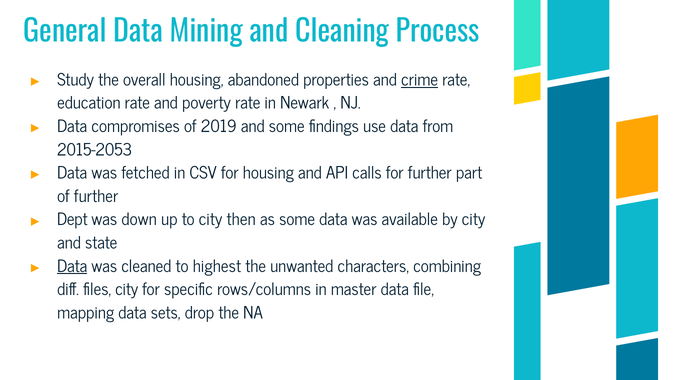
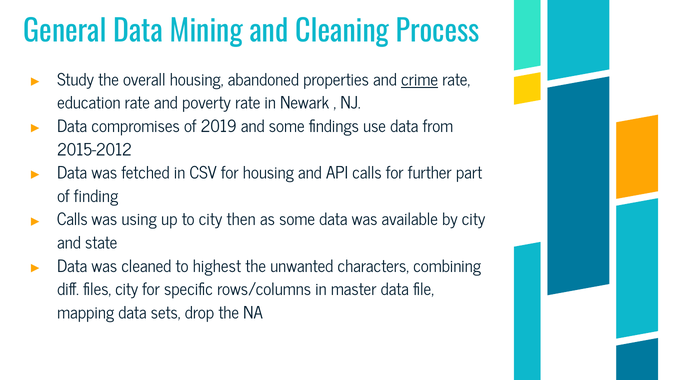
2015-2053: 2015-2053 -> 2015-2012 (95, 150)
of further: further -> finding (96, 196)
Dept: Dept -> Calls (72, 220)
down: down -> using (139, 220)
Data underline: present -> none (72, 266)
